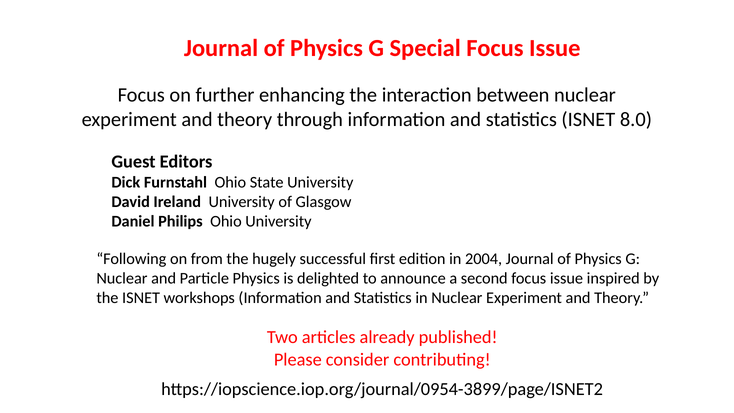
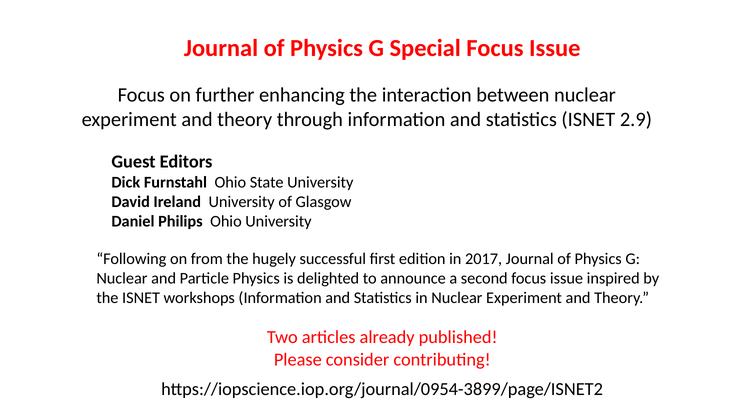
8.0: 8.0 -> 2.9 (636, 119)
2004: 2004 -> 2017 (484, 259)
